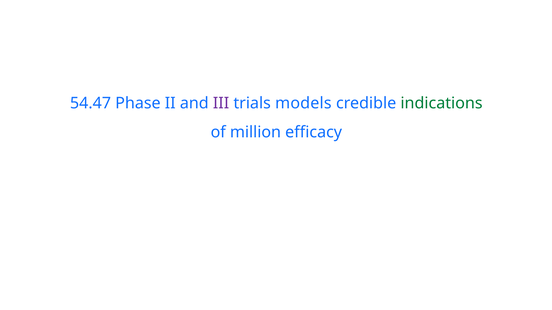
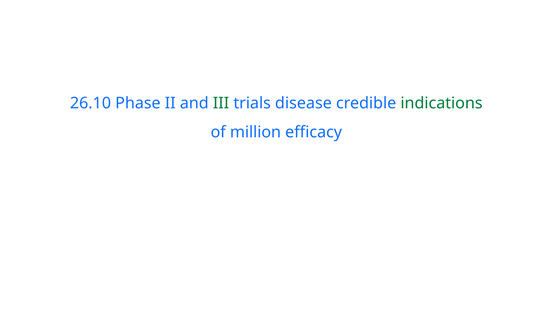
54.47: 54.47 -> 26.10 (91, 103)
III colour: purple -> green (221, 103)
models: models -> disease (303, 103)
